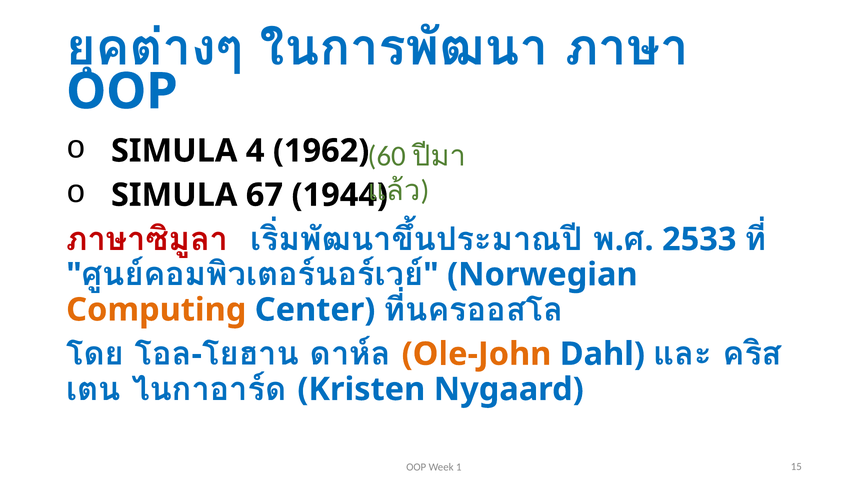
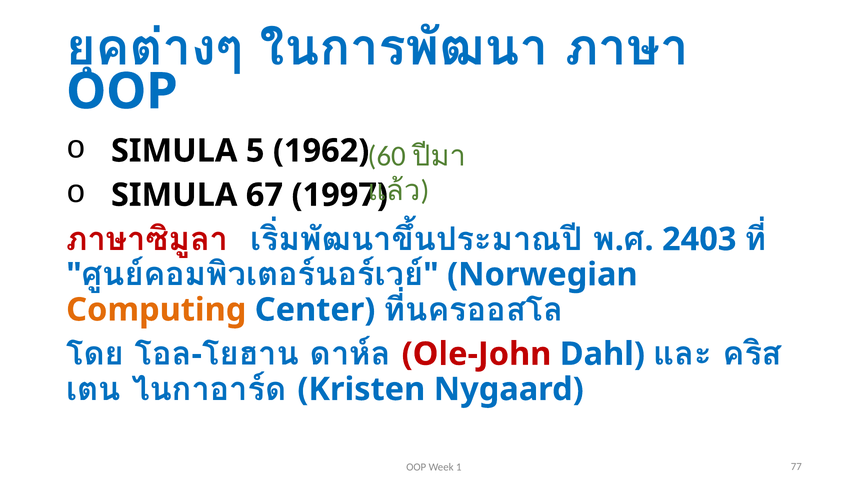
4: 4 -> 5 (255, 151)
1944: 1944 -> 1997 (340, 195)
2533: 2533 -> 2403 (699, 239)
Ole-John colour: orange -> red (476, 354)
15: 15 -> 77 (796, 466)
